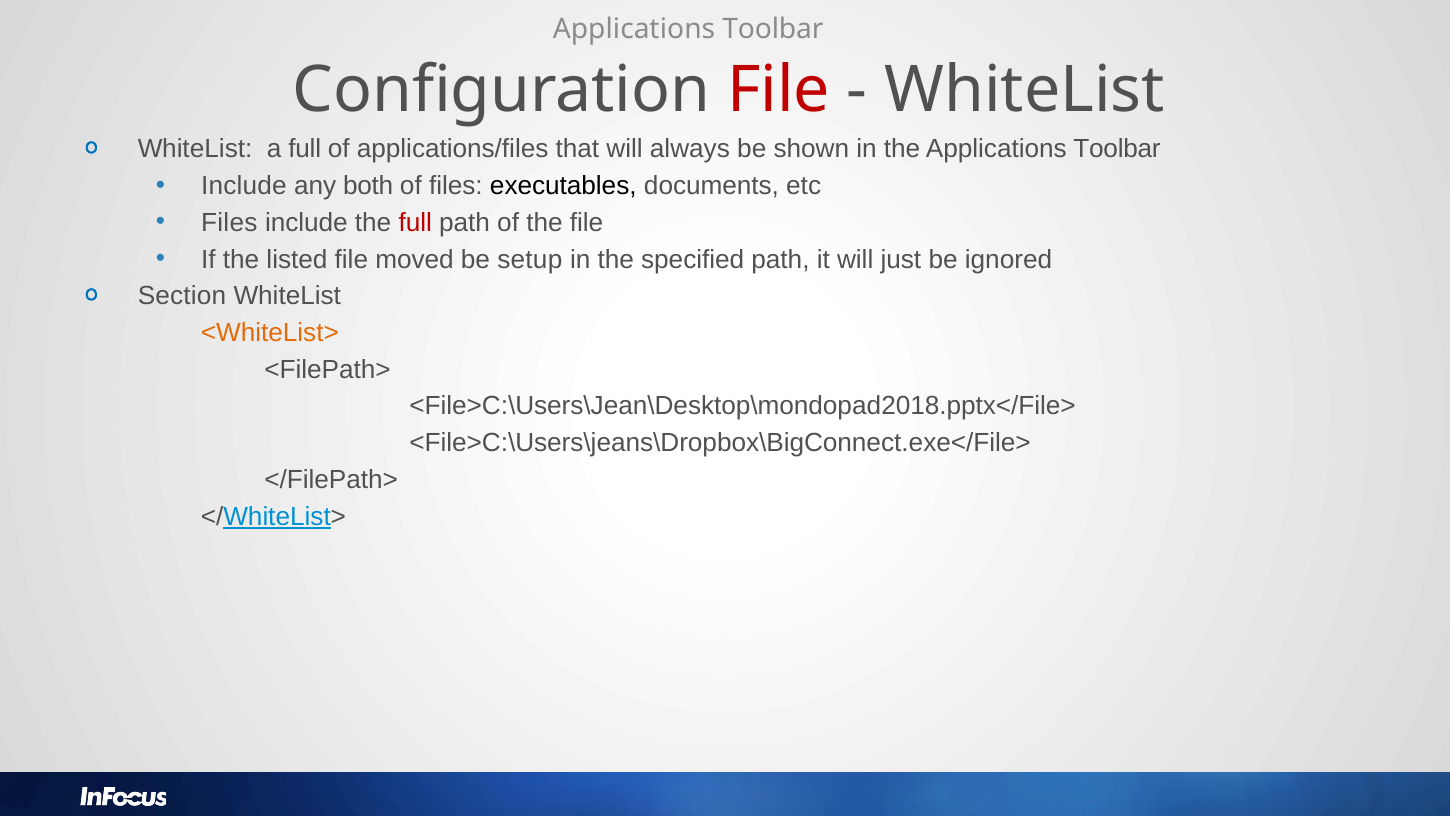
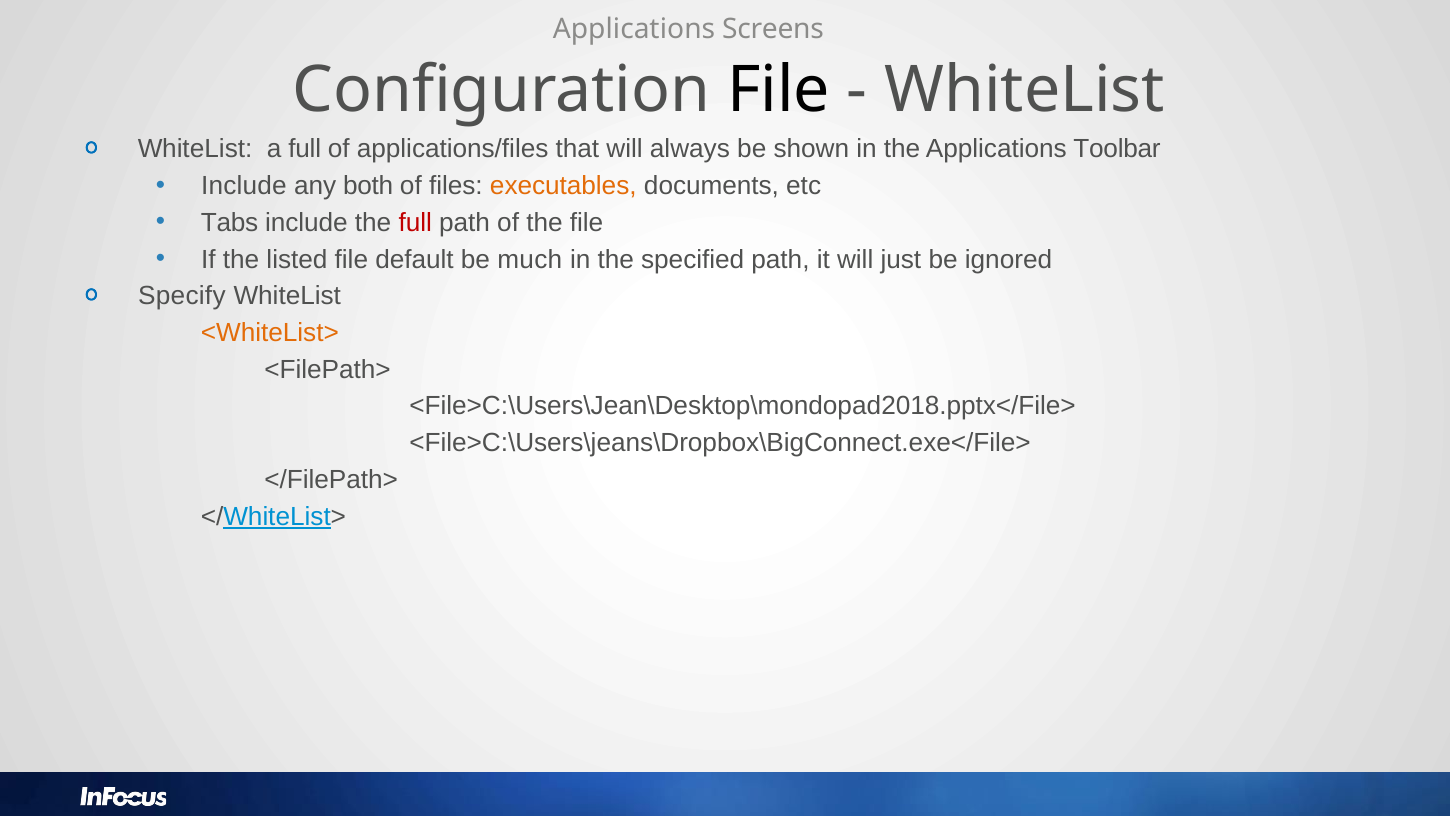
Toolbar: Toolbar -> Screens (773, 29)
File colour: red -> black (779, 90)
executables colour: black -> orange (563, 186)
Files: Files -> Tabs (230, 223)
moved: moved -> default (415, 259)
setup: setup -> much (530, 259)
Section: Section -> Specify (182, 296)
